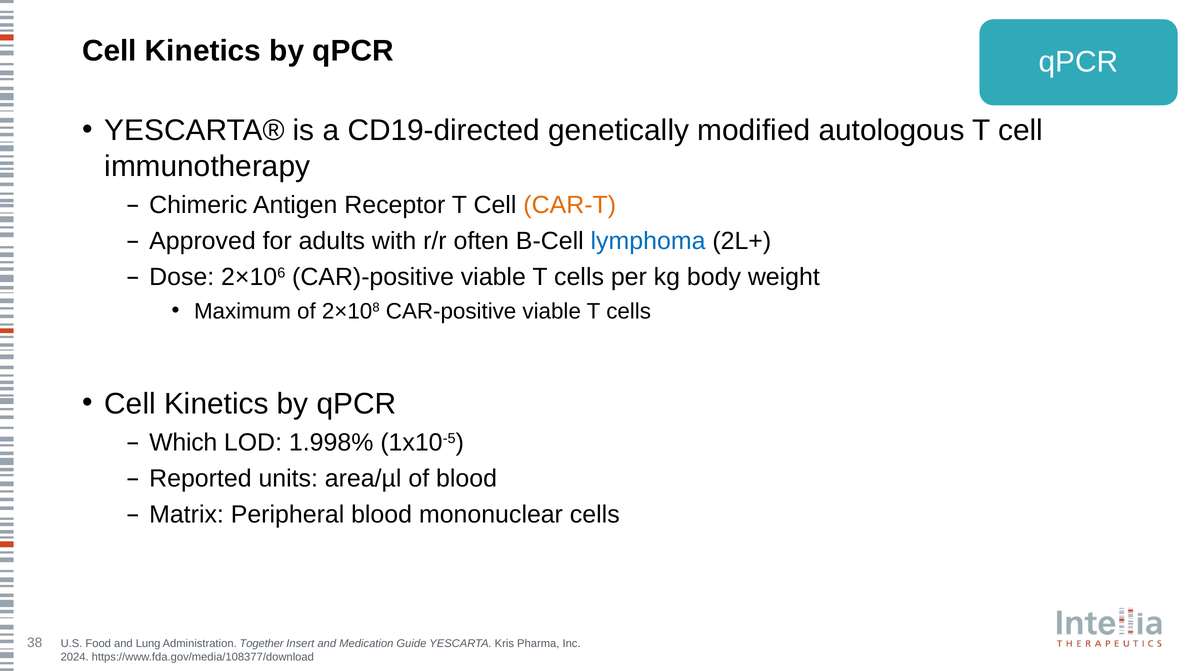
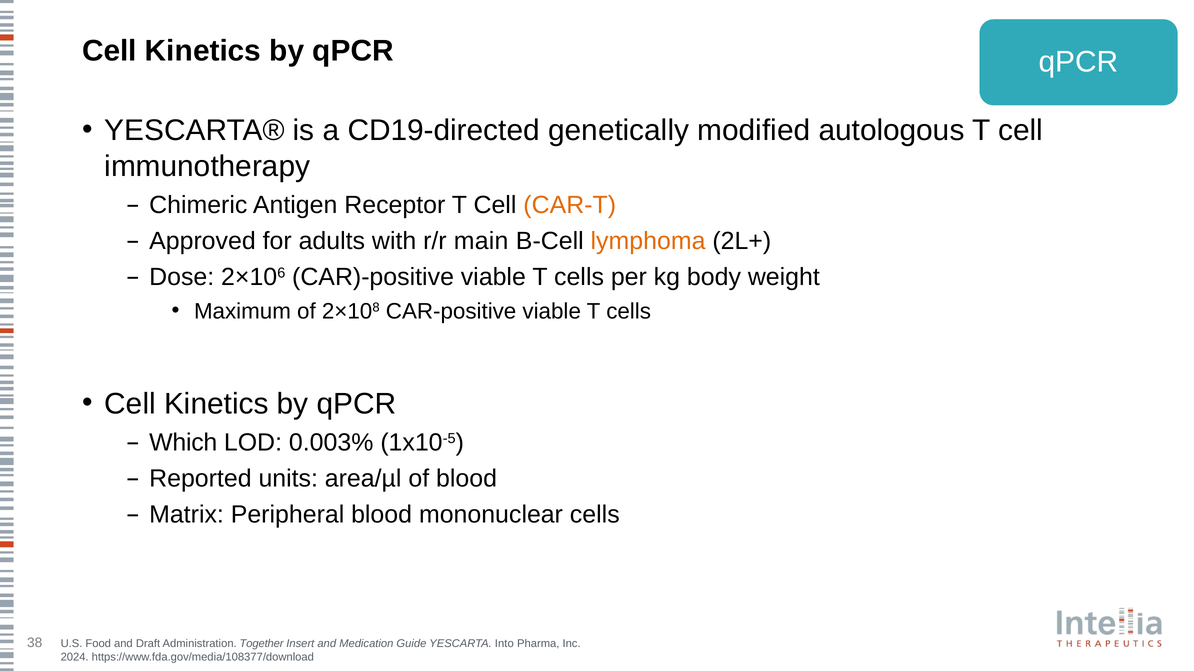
often: often -> main (481, 241)
lymphoma colour: blue -> orange (648, 241)
1.998%: 1.998% -> 0.003% (331, 443)
Lung: Lung -> Draft (148, 644)
Kris: Kris -> Into (504, 644)
